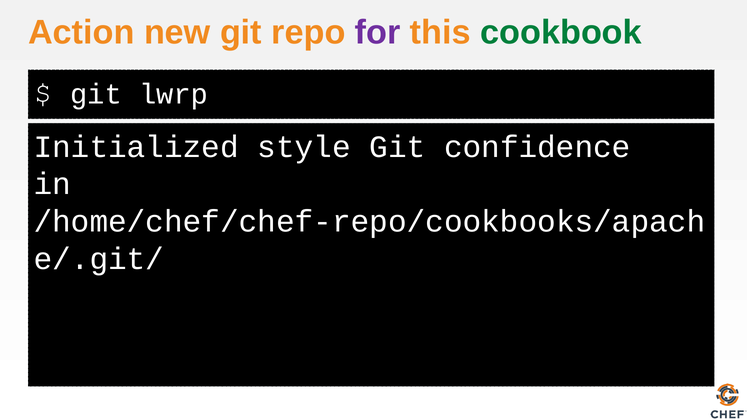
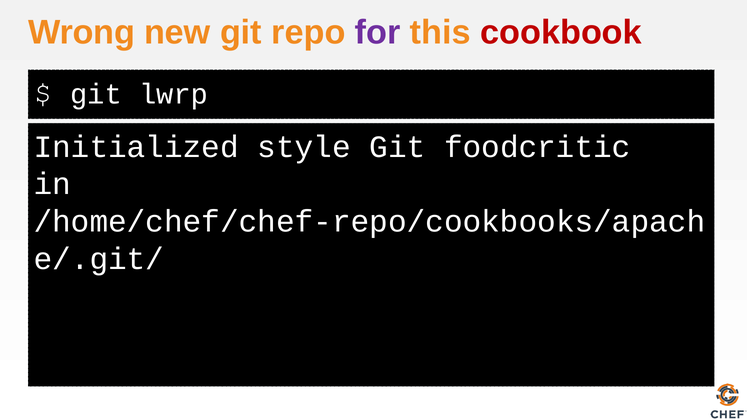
Action: Action -> Wrong (81, 32)
cookbook colour: green -> red (561, 32)
confidence: confidence -> foodcritic (537, 147)
